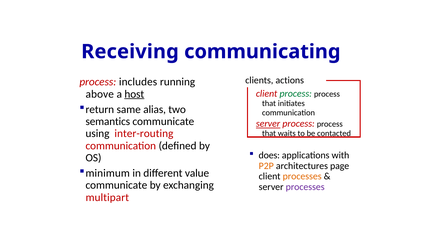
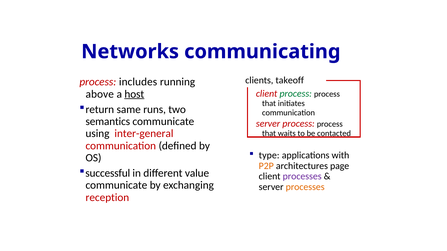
Receiving: Receiving -> Networks (130, 52)
actions: actions -> takeoff (290, 81)
alias: alias -> runs (155, 110)
server underline: present -> none (268, 124)
inter-routing: inter-routing -> inter-general (144, 134)
does: does -> type (269, 156)
minimum: minimum -> successful (108, 174)
processes colour: orange -> purple (302, 177)
processes colour: purple -> orange (305, 187)
multipart: multipart -> reception (107, 198)
